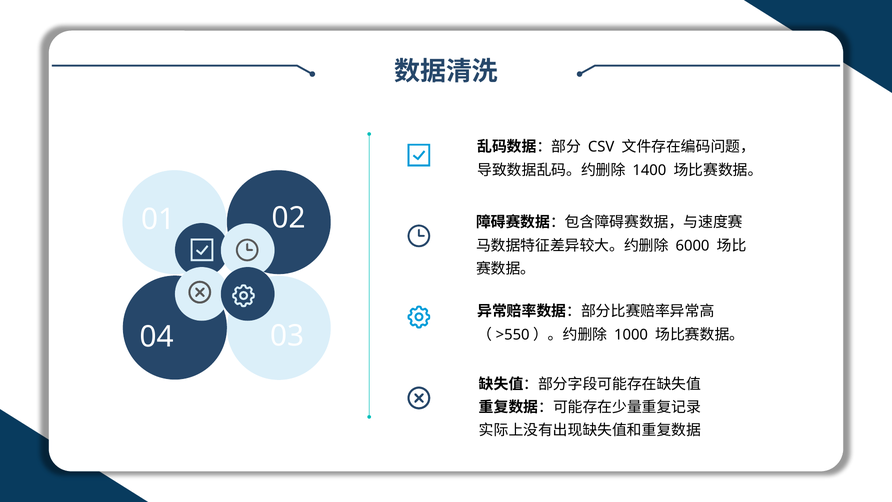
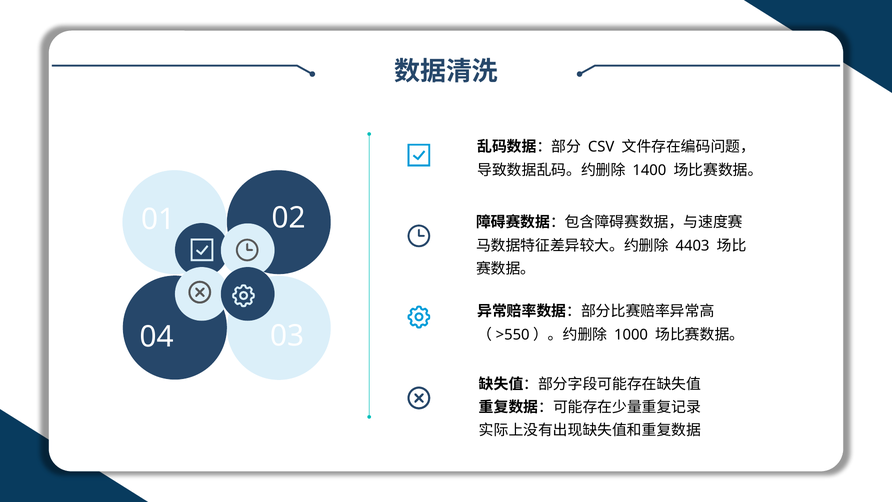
6000: 6000 -> 4403 (693, 246)
